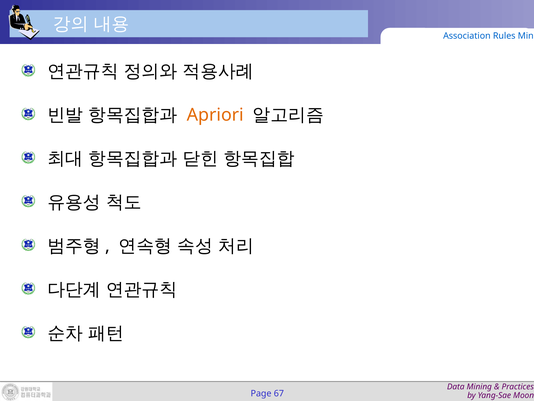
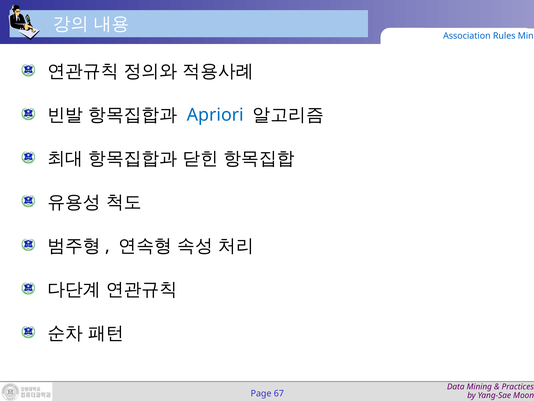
Apriori colour: orange -> blue (215, 115)
